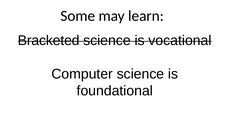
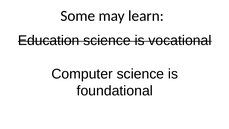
Bracketed: Bracketed -> Education (49, 40)
